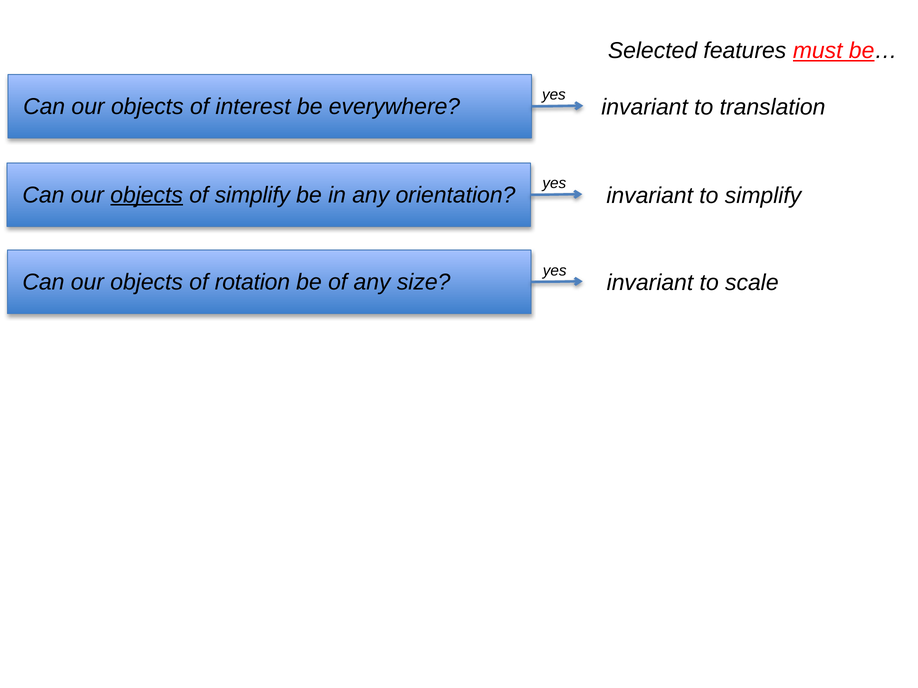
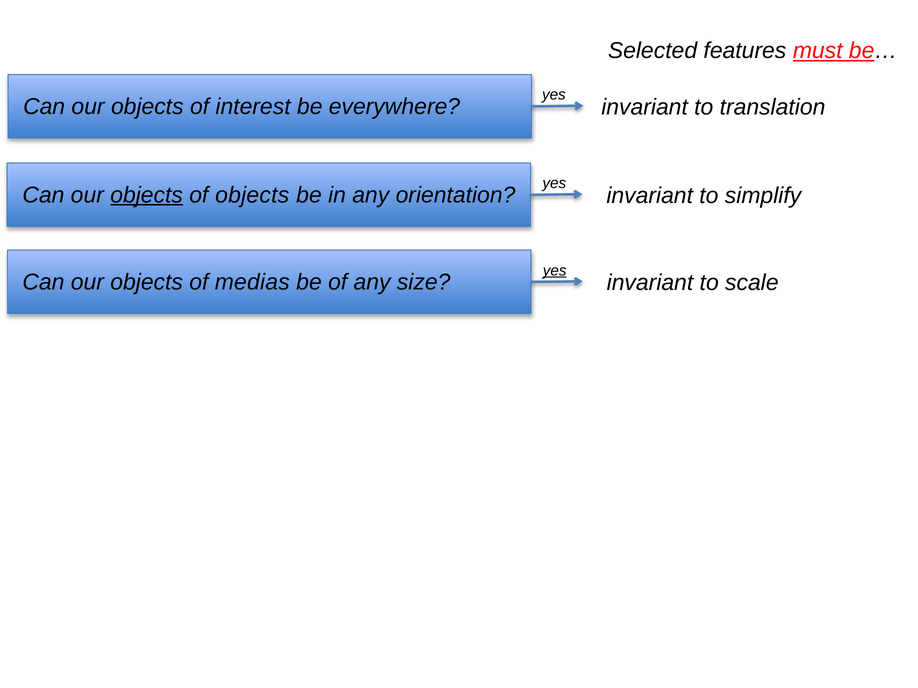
of simplify: simplify -> objects (252, 195)
yes underline: none -> present (555, 271)
rotation: rotation -> medias (252, 282)
